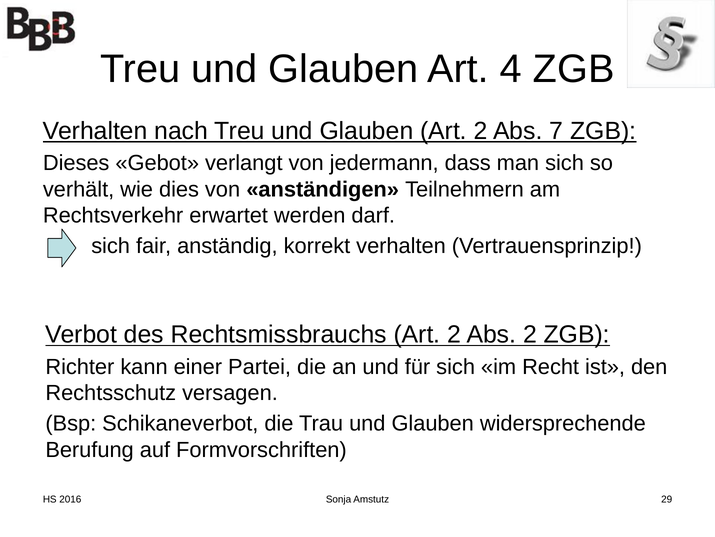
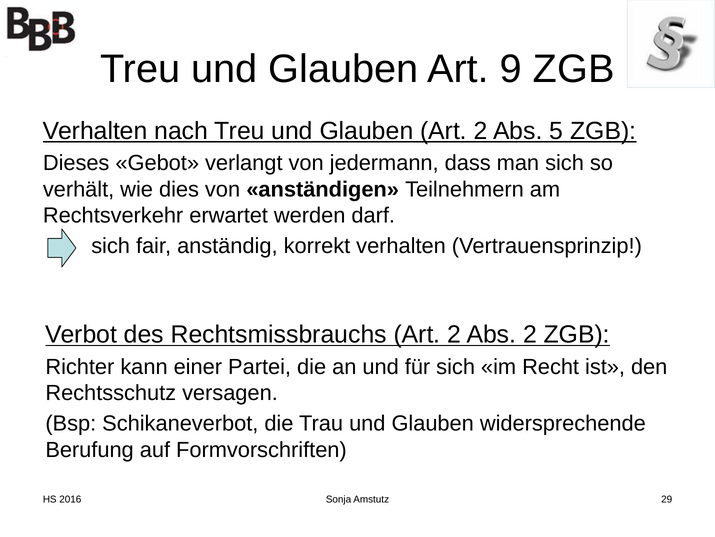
4: 4 -> 9 (511, 69)
7: 7 -> 5 (556, 131)
